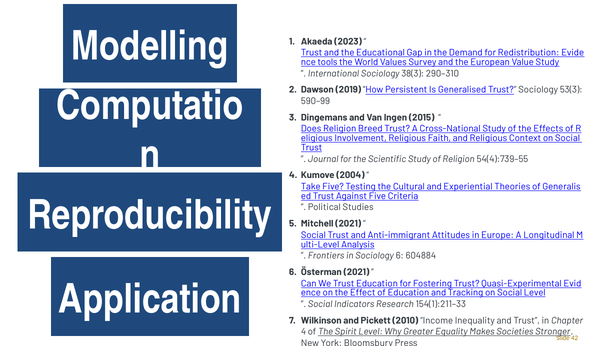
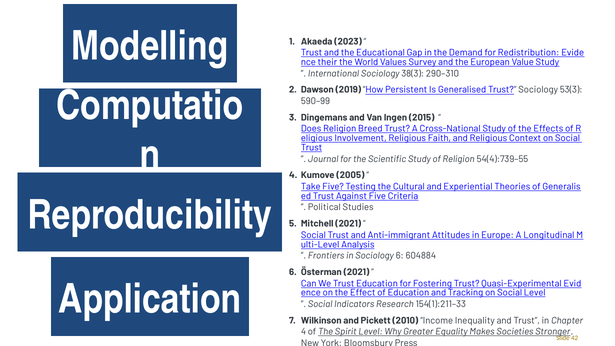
tools: tools -> their (327, 62)
2004: 2004 -> 2005 (350, 175)
